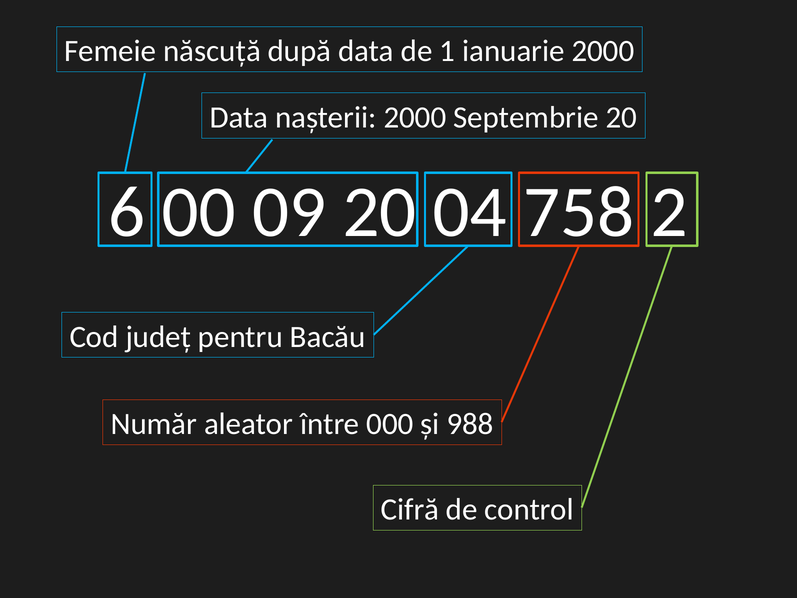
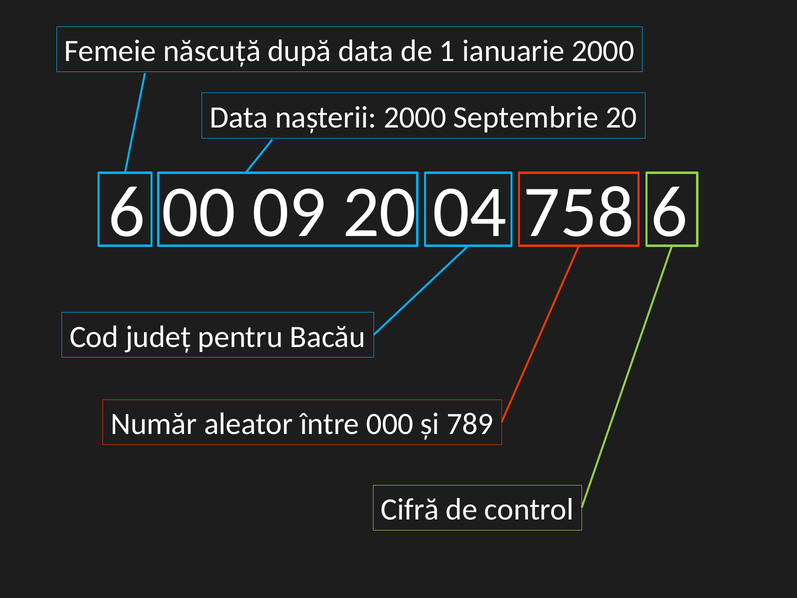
758 2: 2 -> 6 (669, 212)
988: 988 -> 789 (470, 424)
